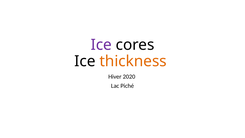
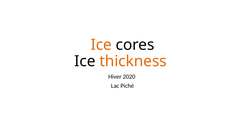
Ice colour: purple -> orange (101, 45)
